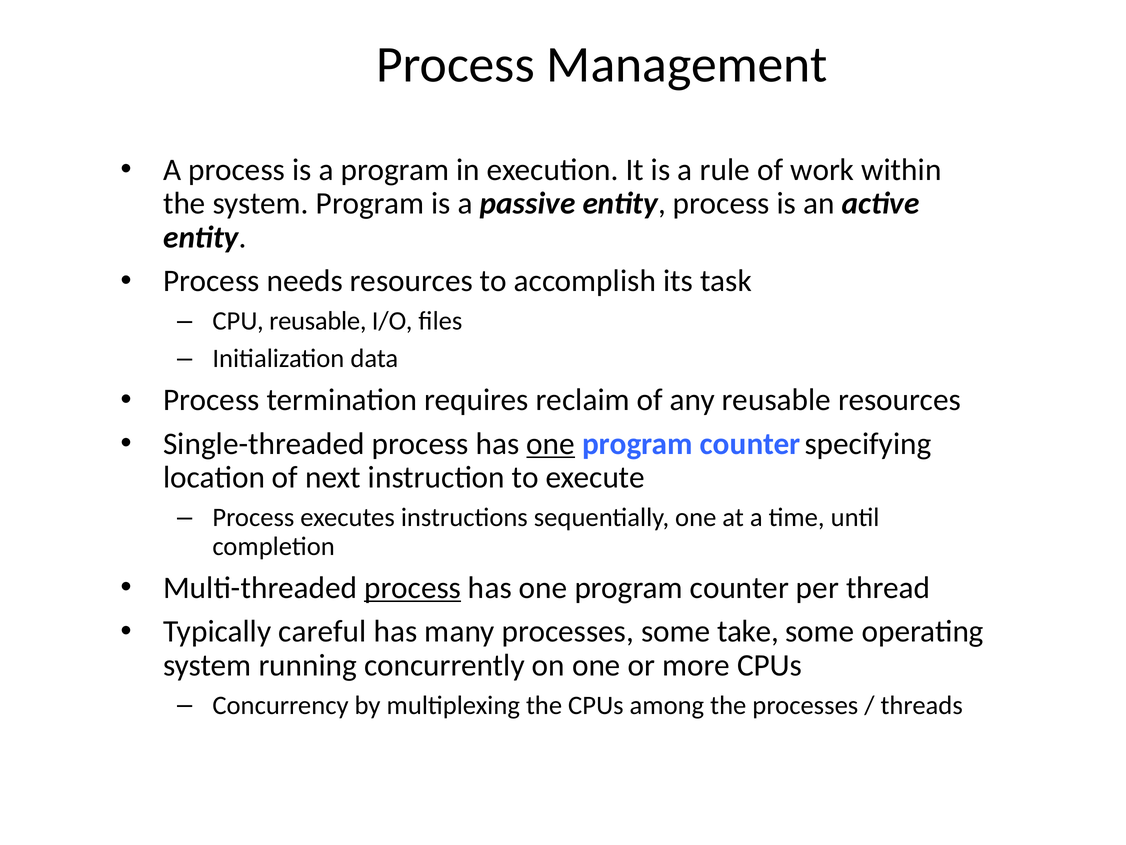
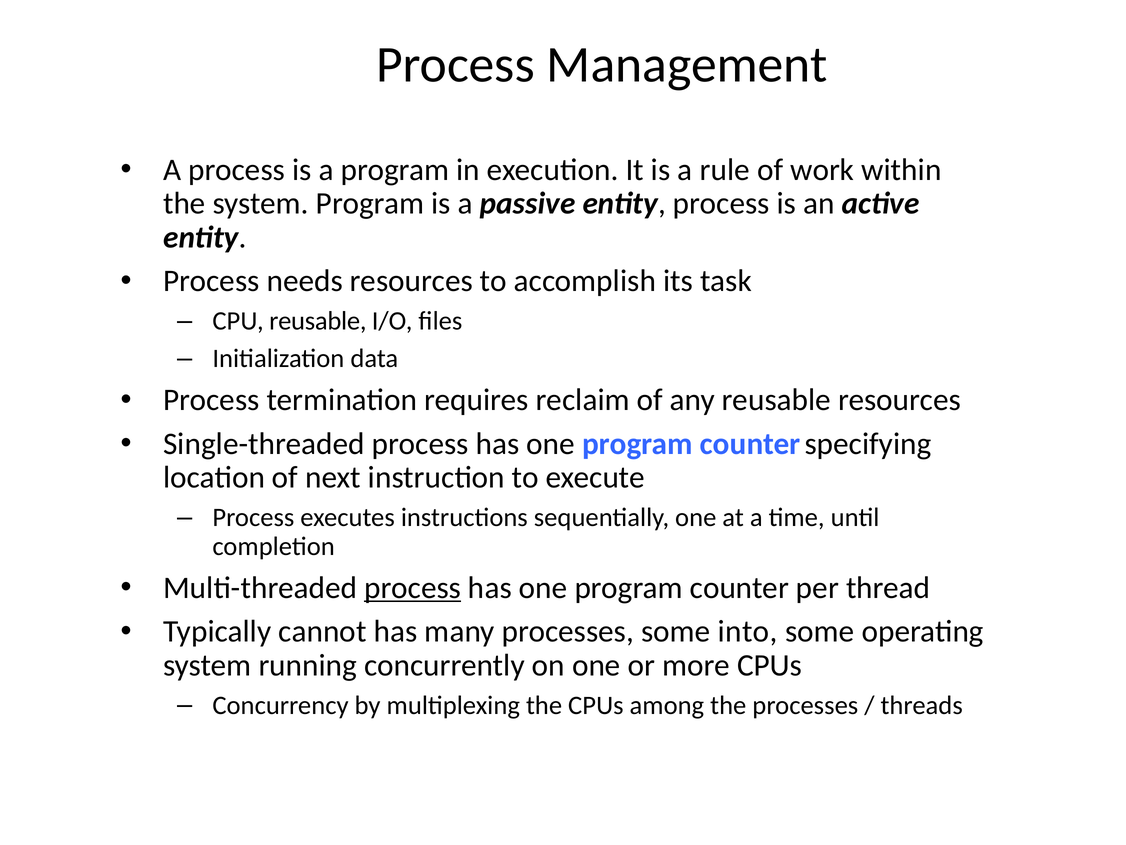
one underline: present -> none (551, 444)
careful: careful -> cannot (322, 631)
take: take -> into (748, 631)
